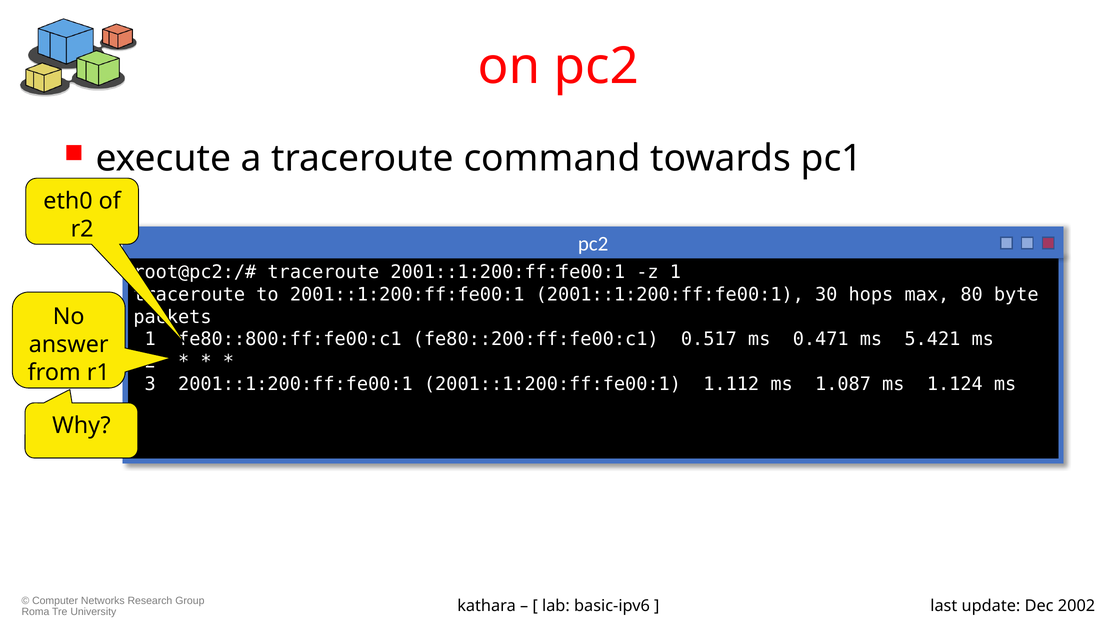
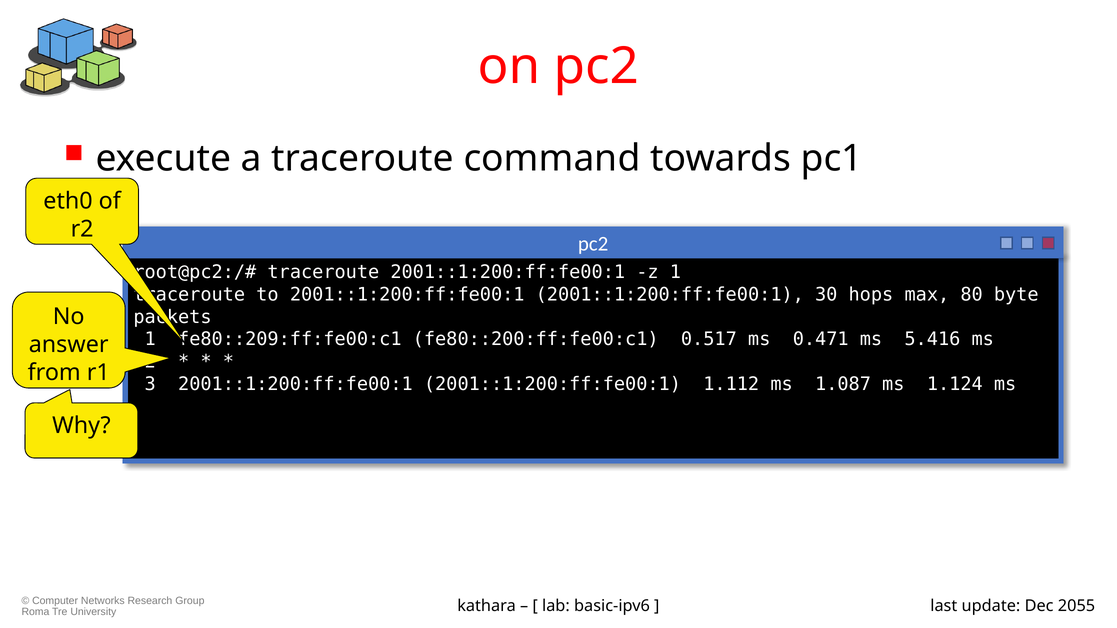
fe80::800:ff:fe00:c1: fe80::800:ff:fe00:c1 -> fe80::209:ff:fe00:c1 (290, 339)
5.421: 5.421 -> 5.416 (932, 339)
2002: 2002 -> 2055 (1076, 606)
